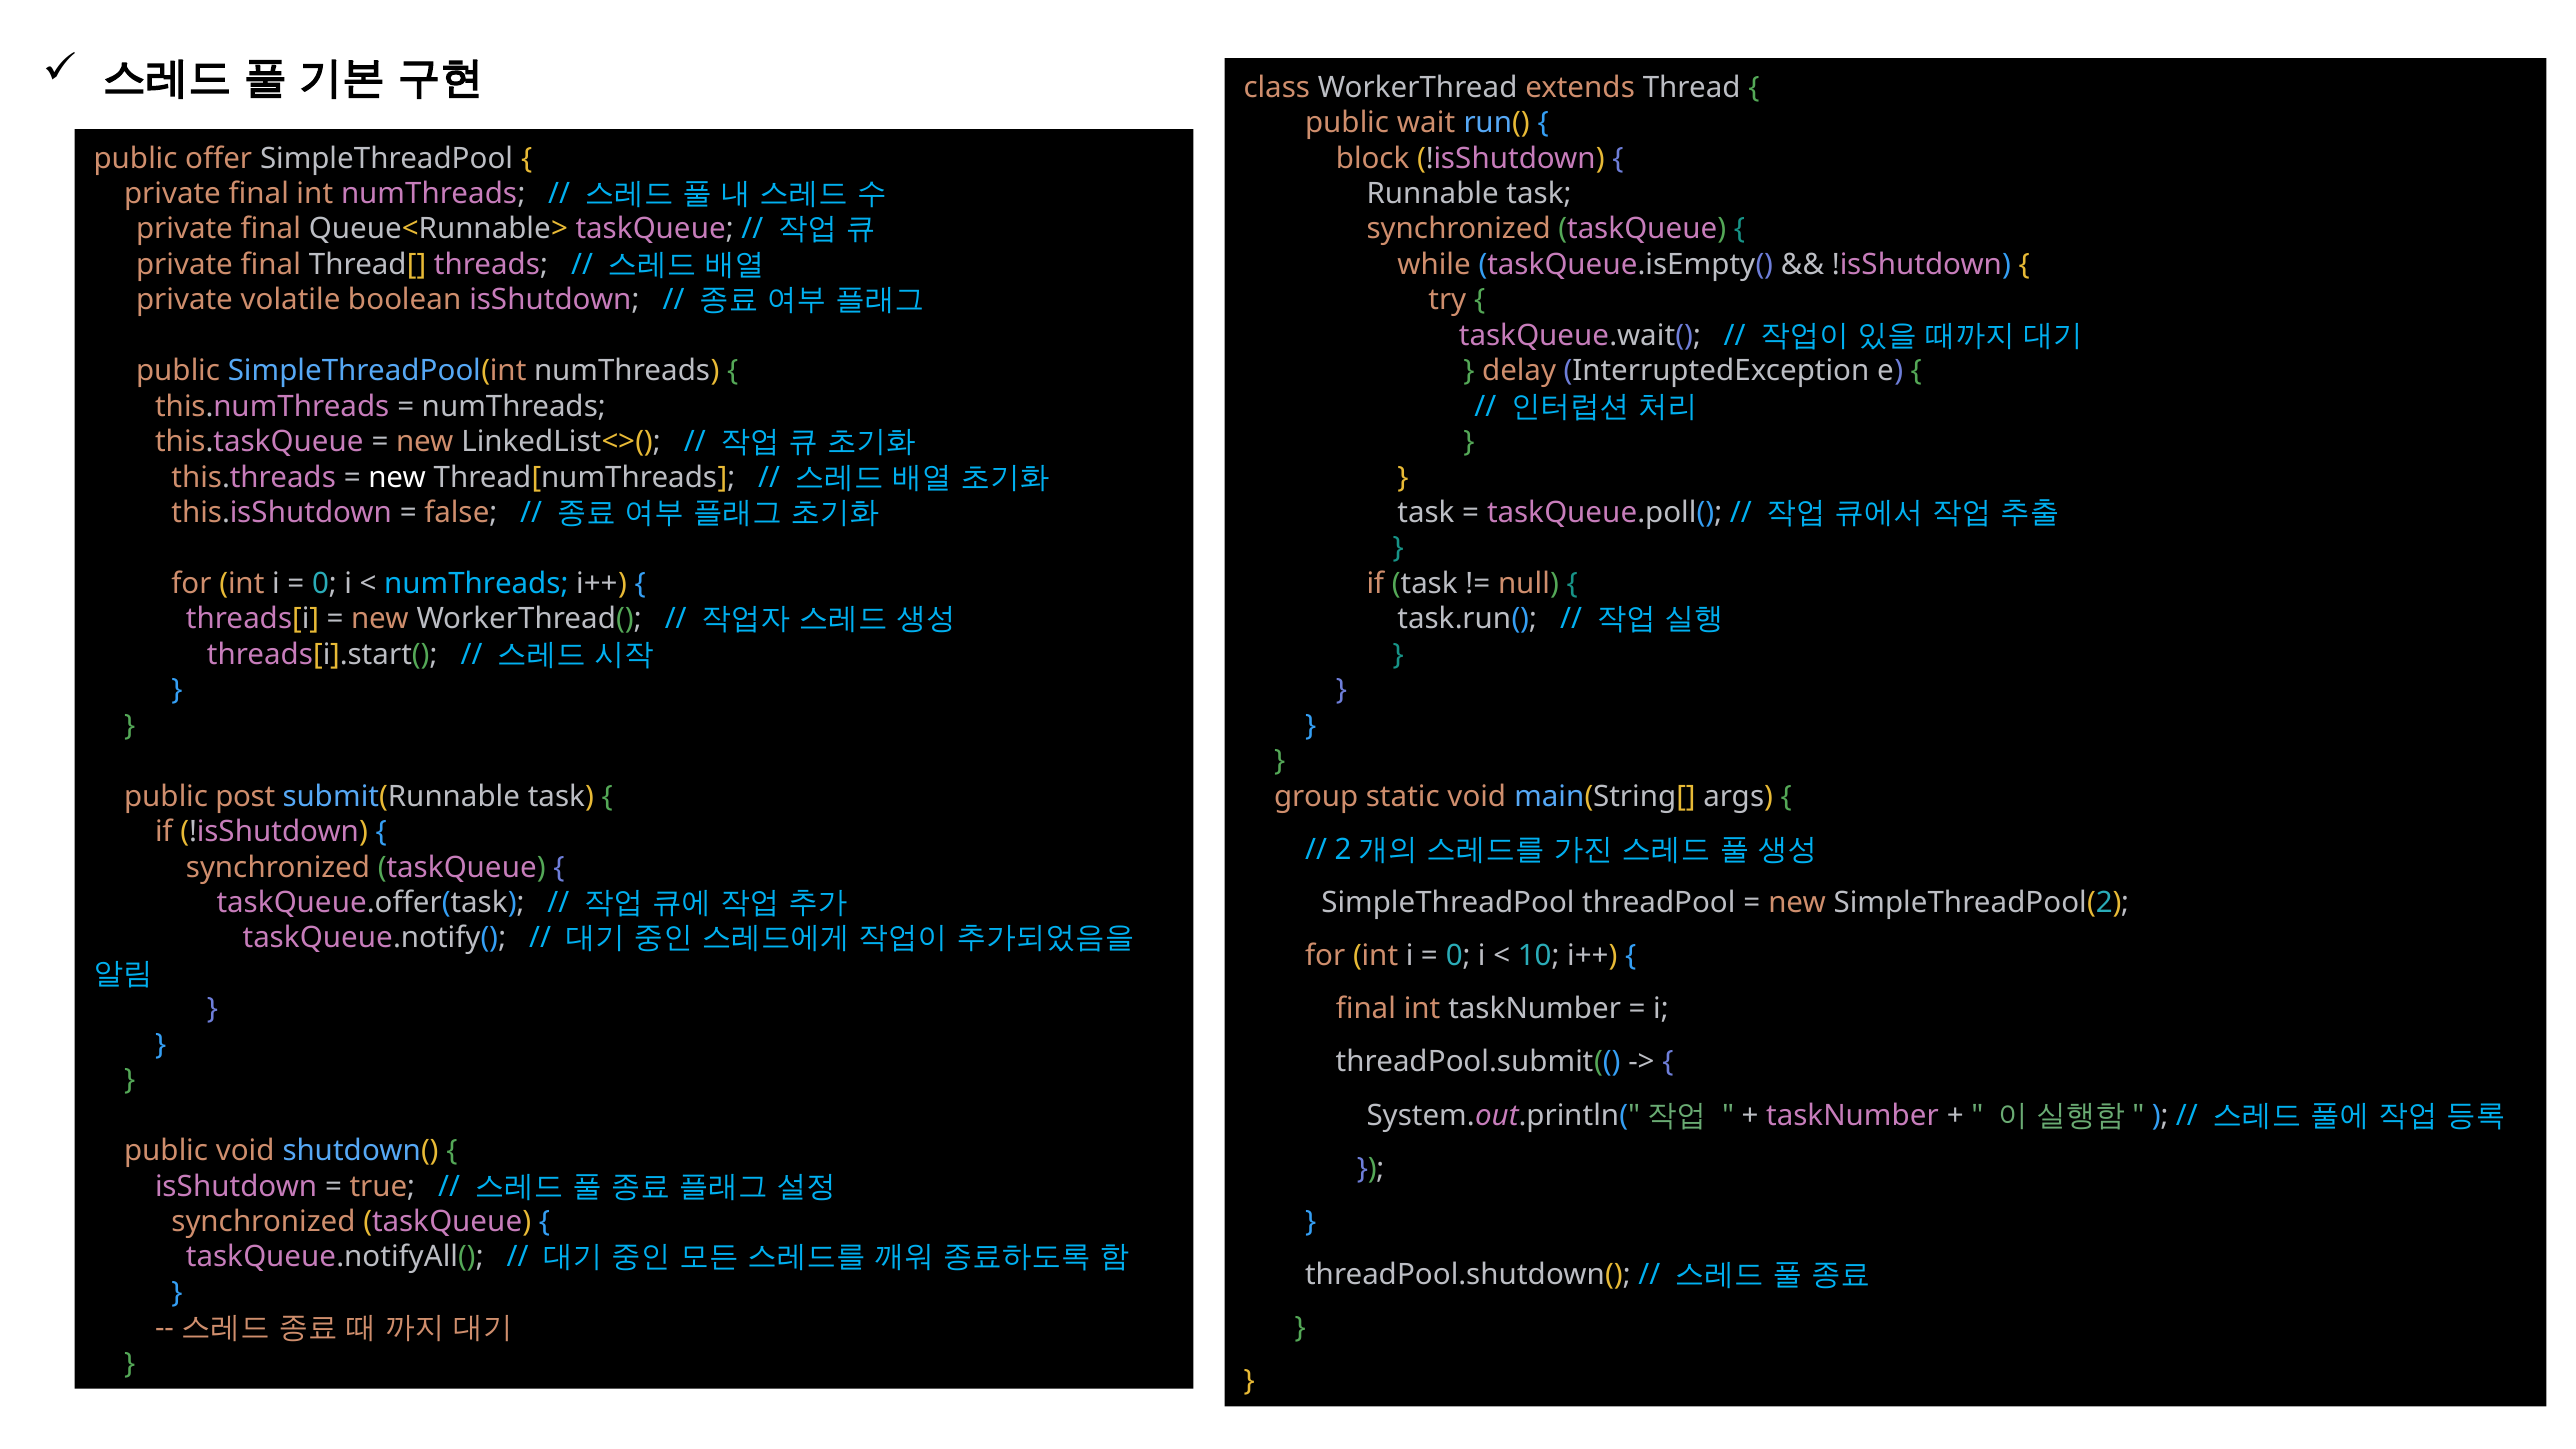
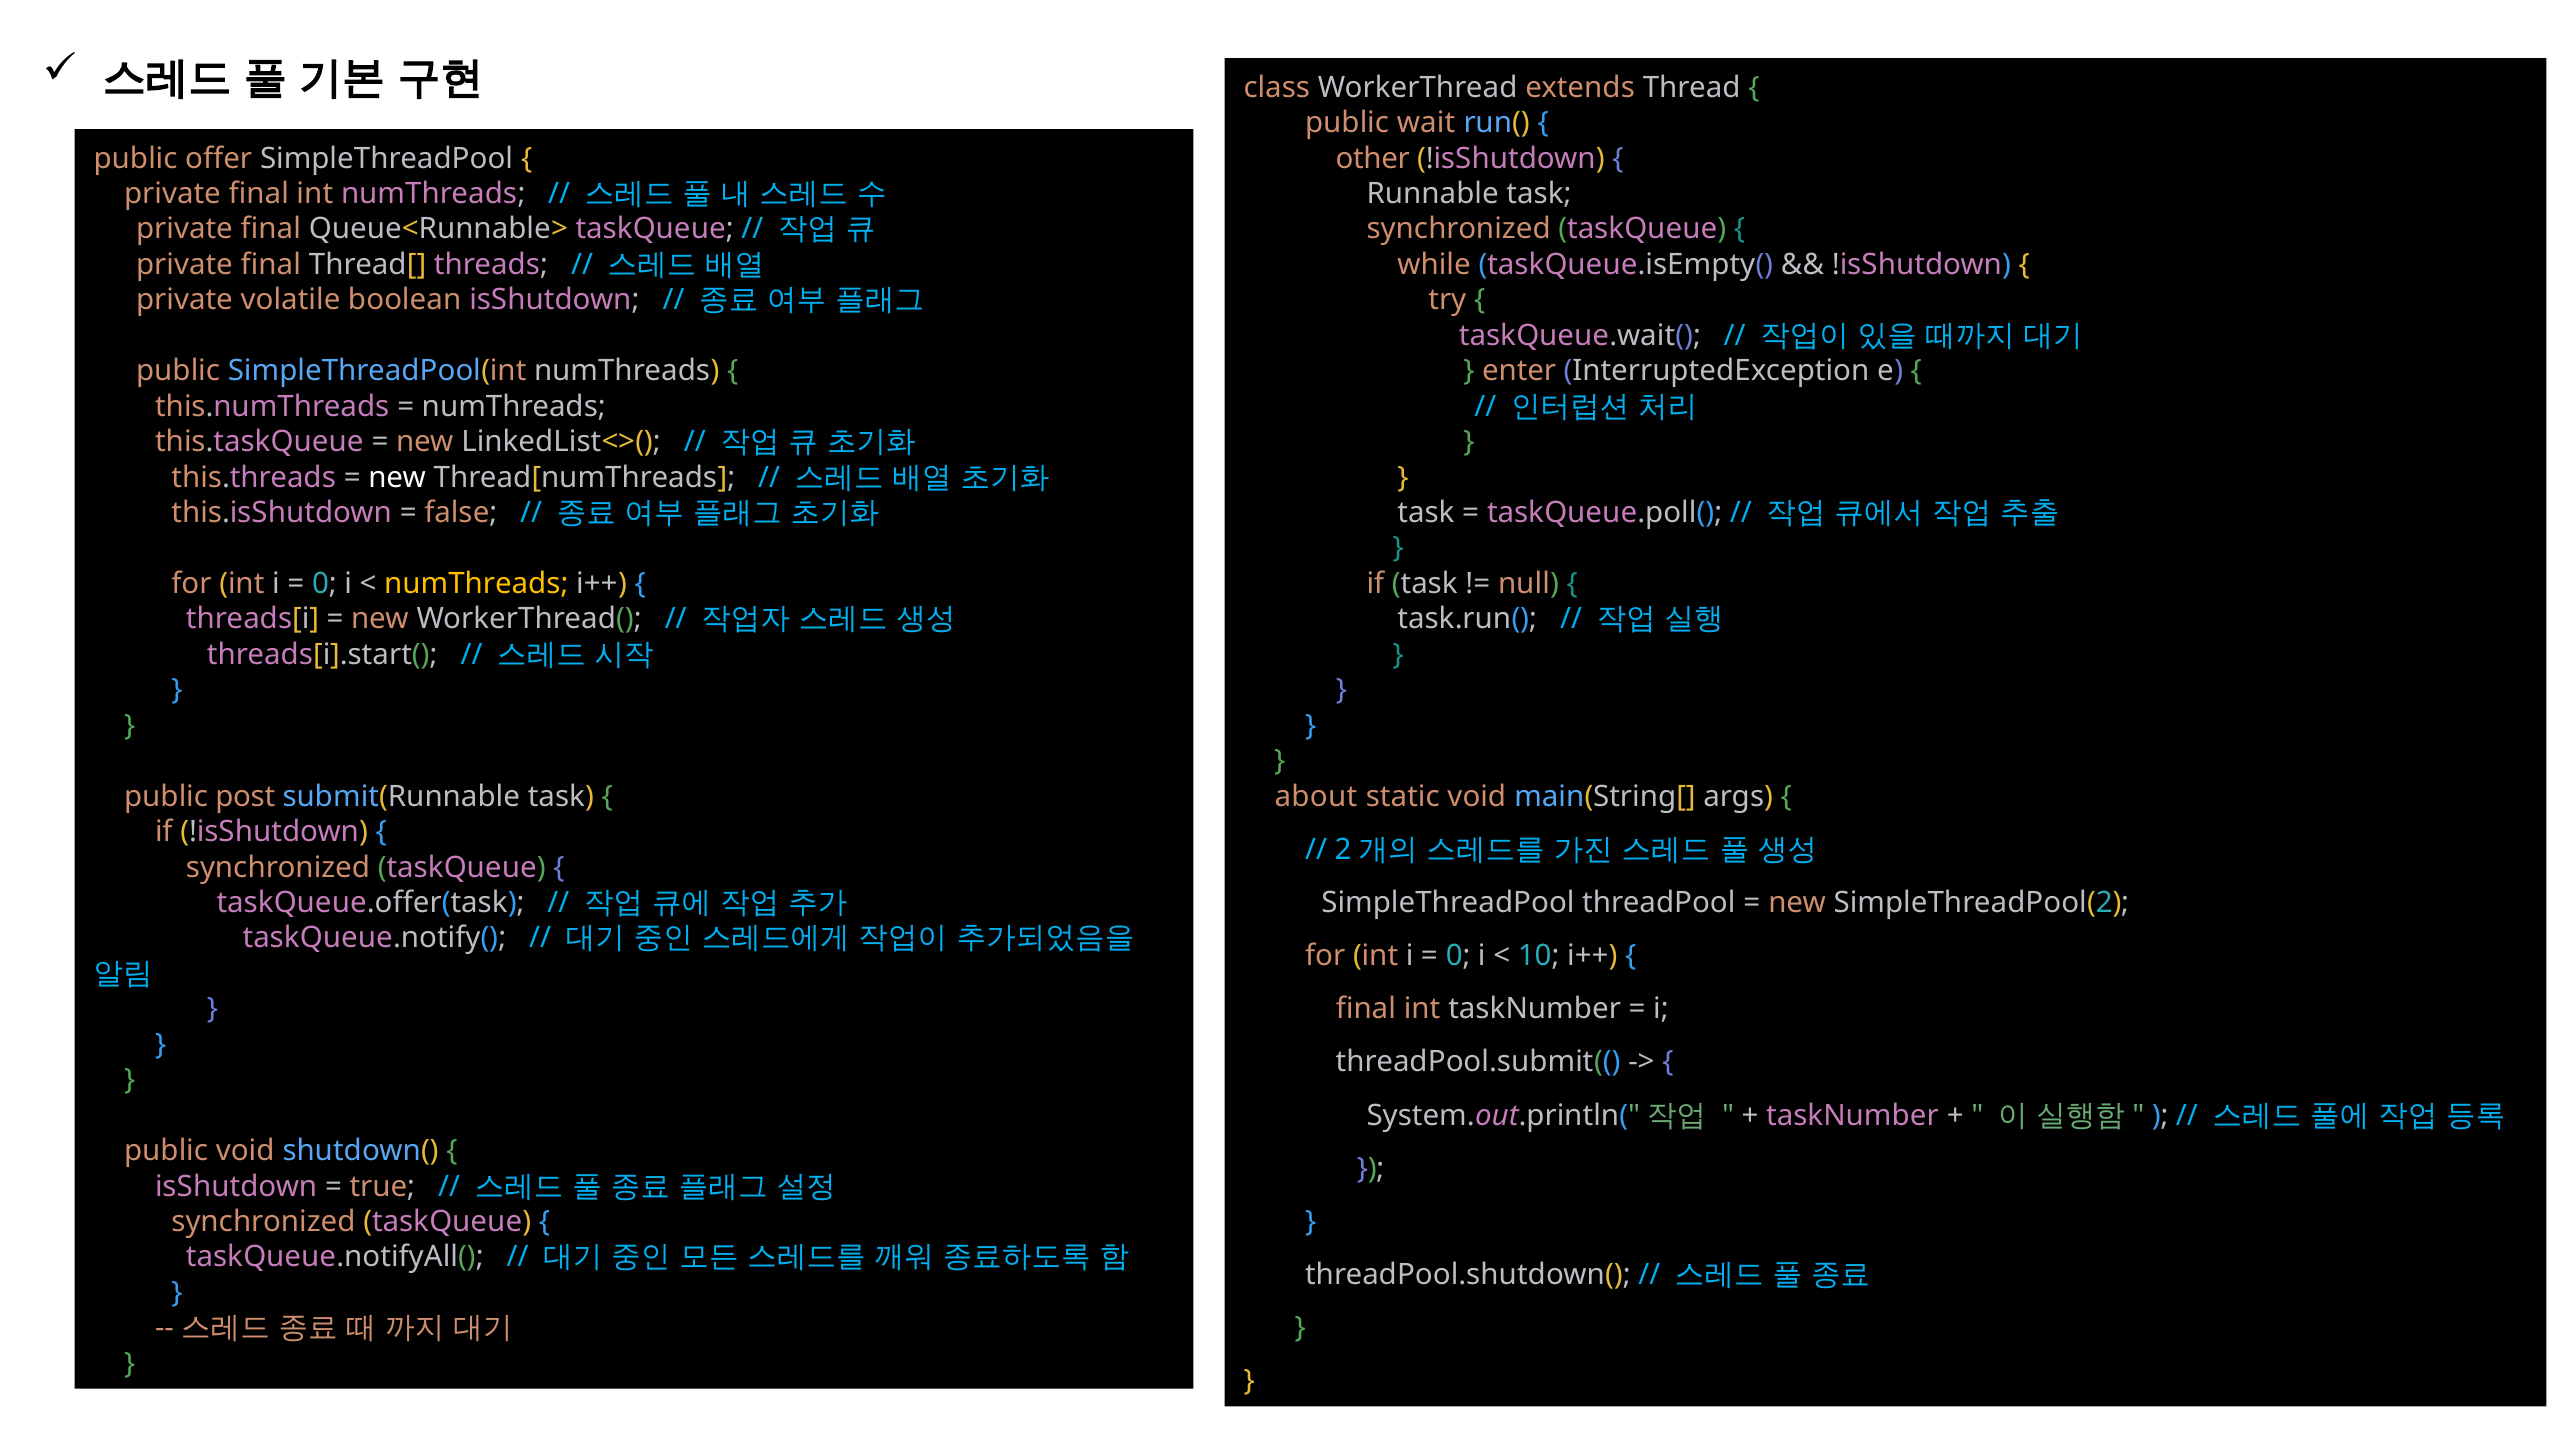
block: block -> other (1373, 158)
delay: delay -> enter (1519, 371)
numThreads colour: light blue -> yellow (476, 584)
group: group -> about (1316, 796)
